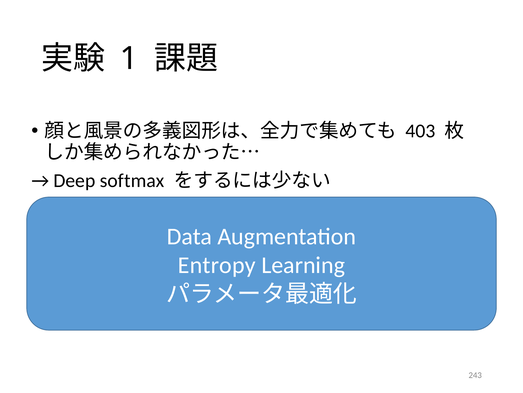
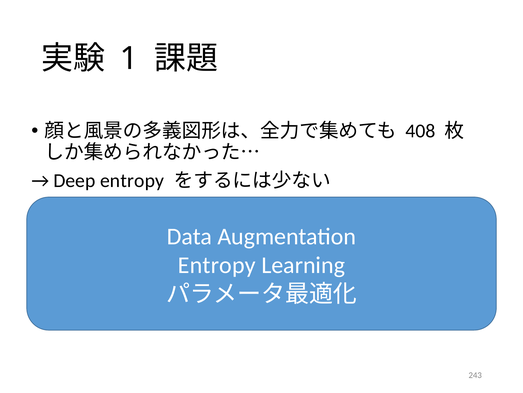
403: 403 -> 408 (420, 131)
Deep softmax: softmax -> entropy (132, 180)
